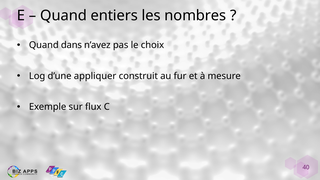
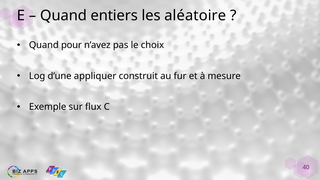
nombres: nombres -> aléatoire (195, 16)
dans: dans -> pour (71, 45)
